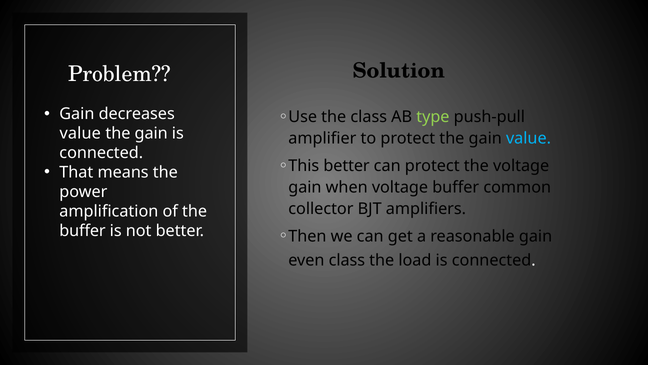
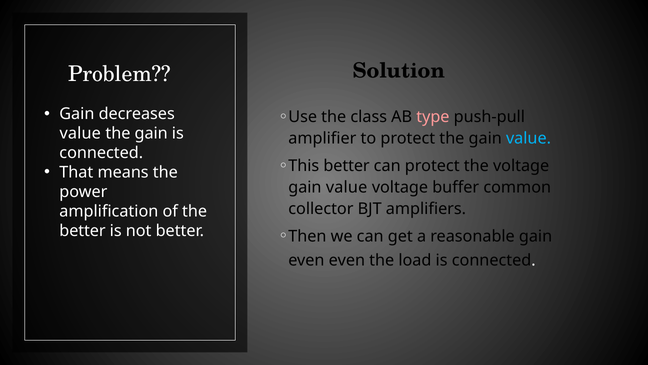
type colour: light green -> pink (433, 117)
when: when -> value (347, 187)
buffer: buffer -> better (82, 231)
even class: class -> even (347, 260)
